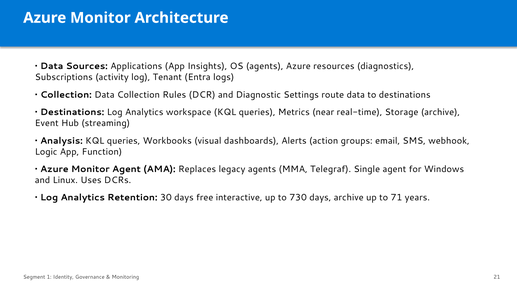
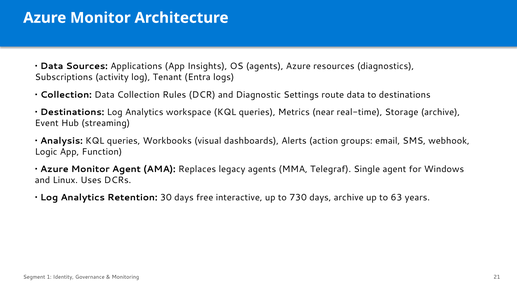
71: 71 -> 63 (396, 197)
